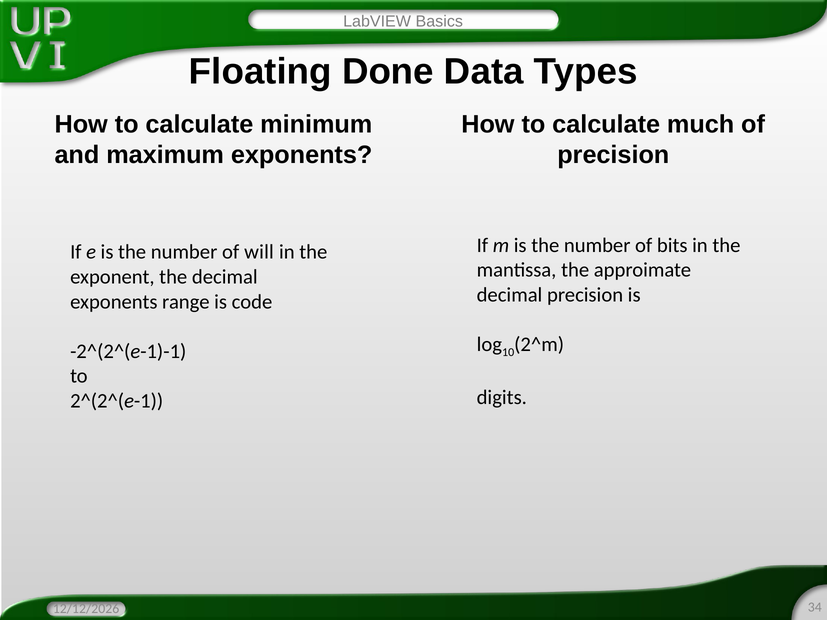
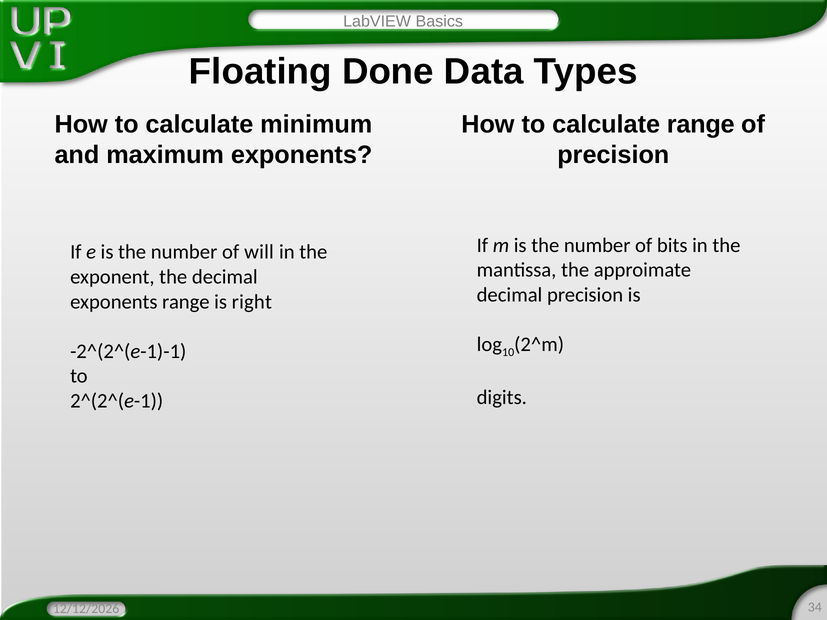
calculate much: much -> range (701, 124)
code: code -> right (252, 302)
